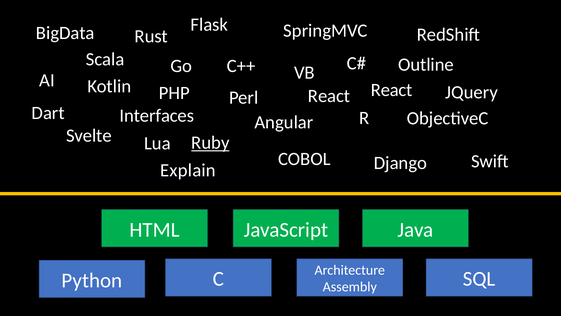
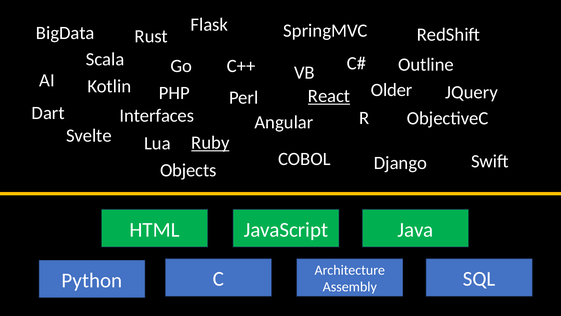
React: React -> Older (392, 90)
React underline: none -> present (329, 96)
Explain: Explain -> Objects (188, 170)
